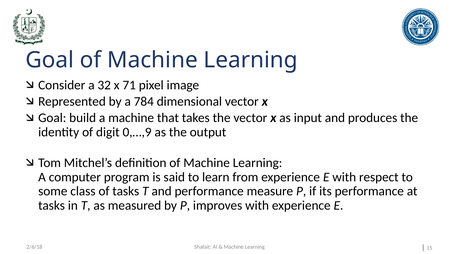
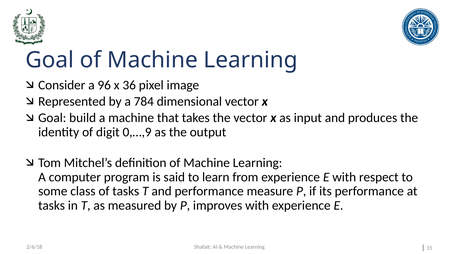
32: 32 -> 96 (104, 85)
71: 71 -> 36 (129, 85)
